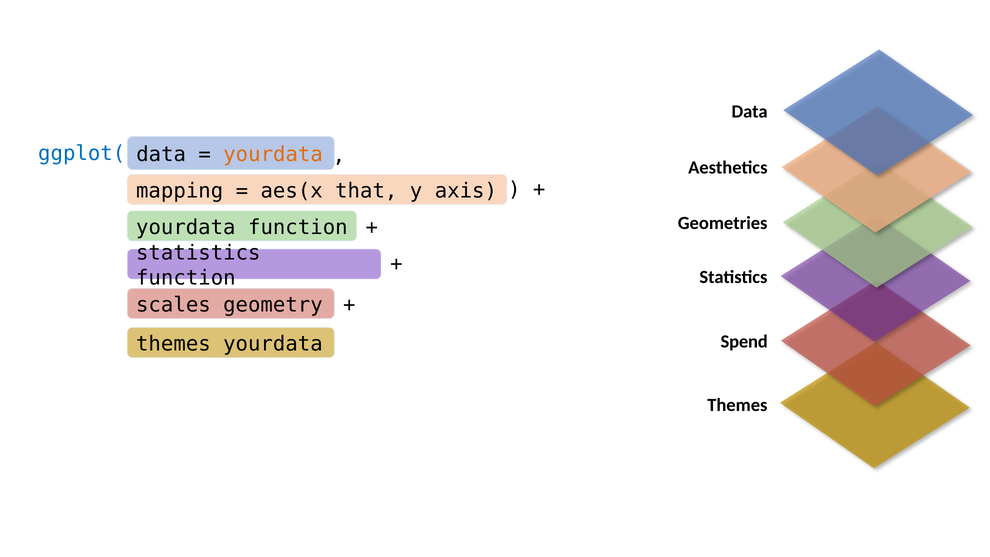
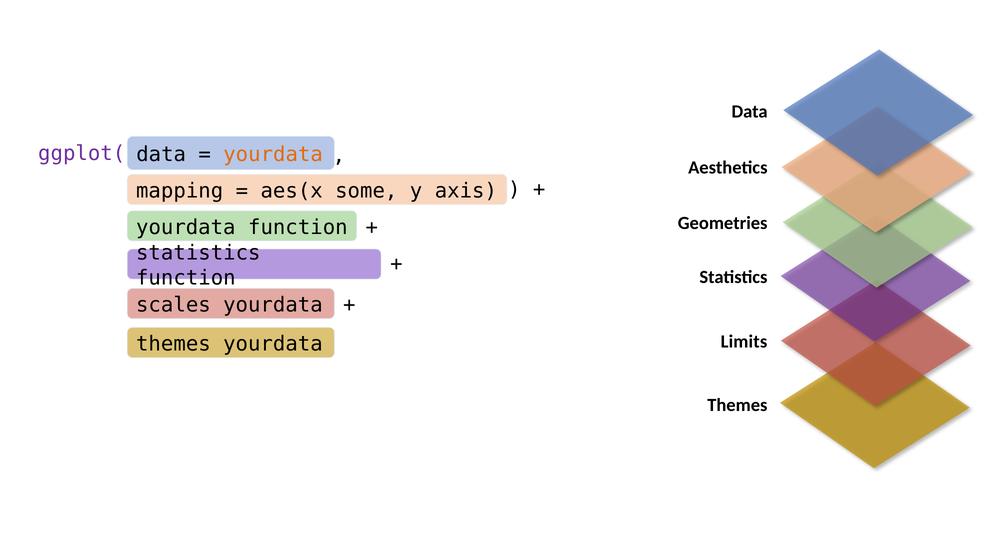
ggplot( colour: blue -> purple (82, 154)
that: that -> some (366, 191)
scales geometry: geometry -> yourdata (273, 305)
Spend: Spend -> Limits (744, 341)
